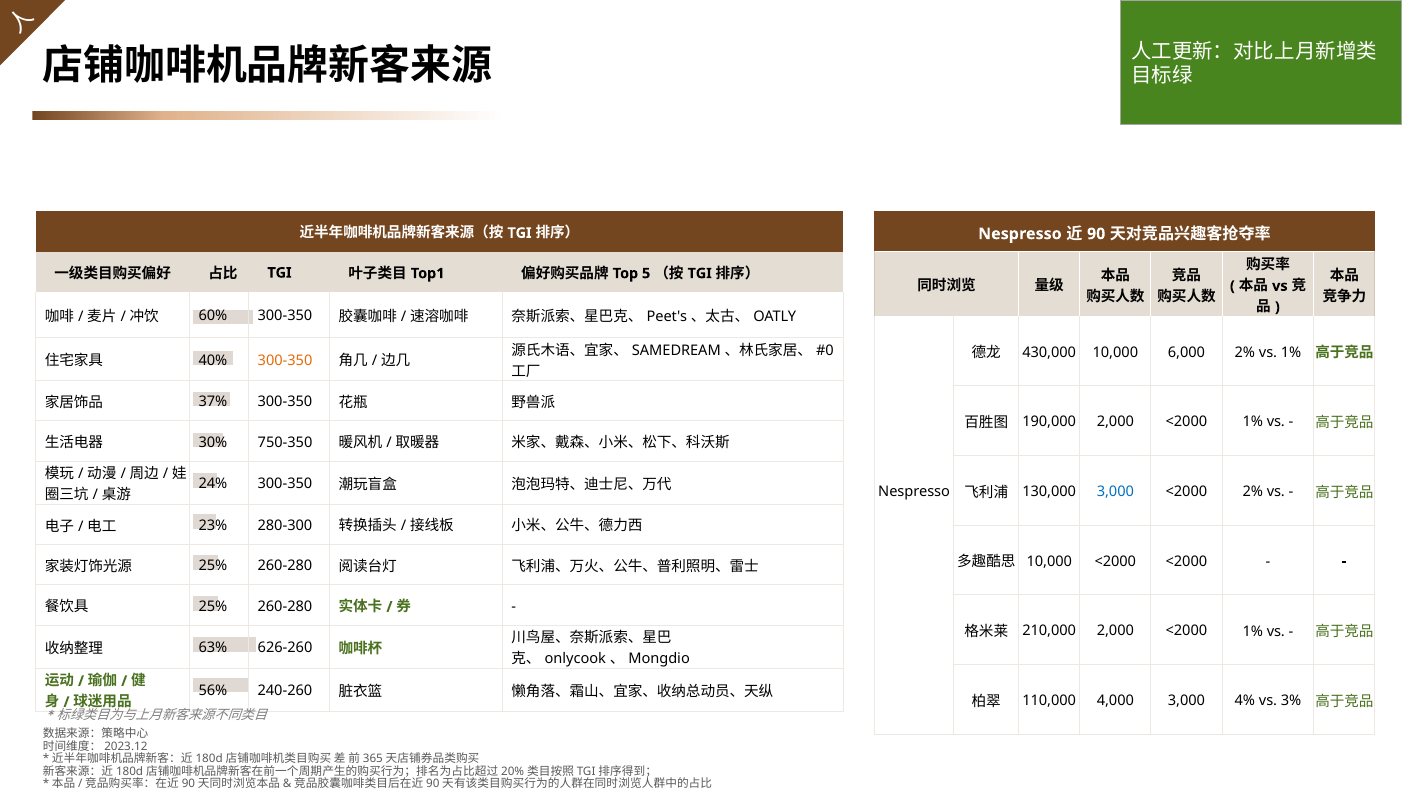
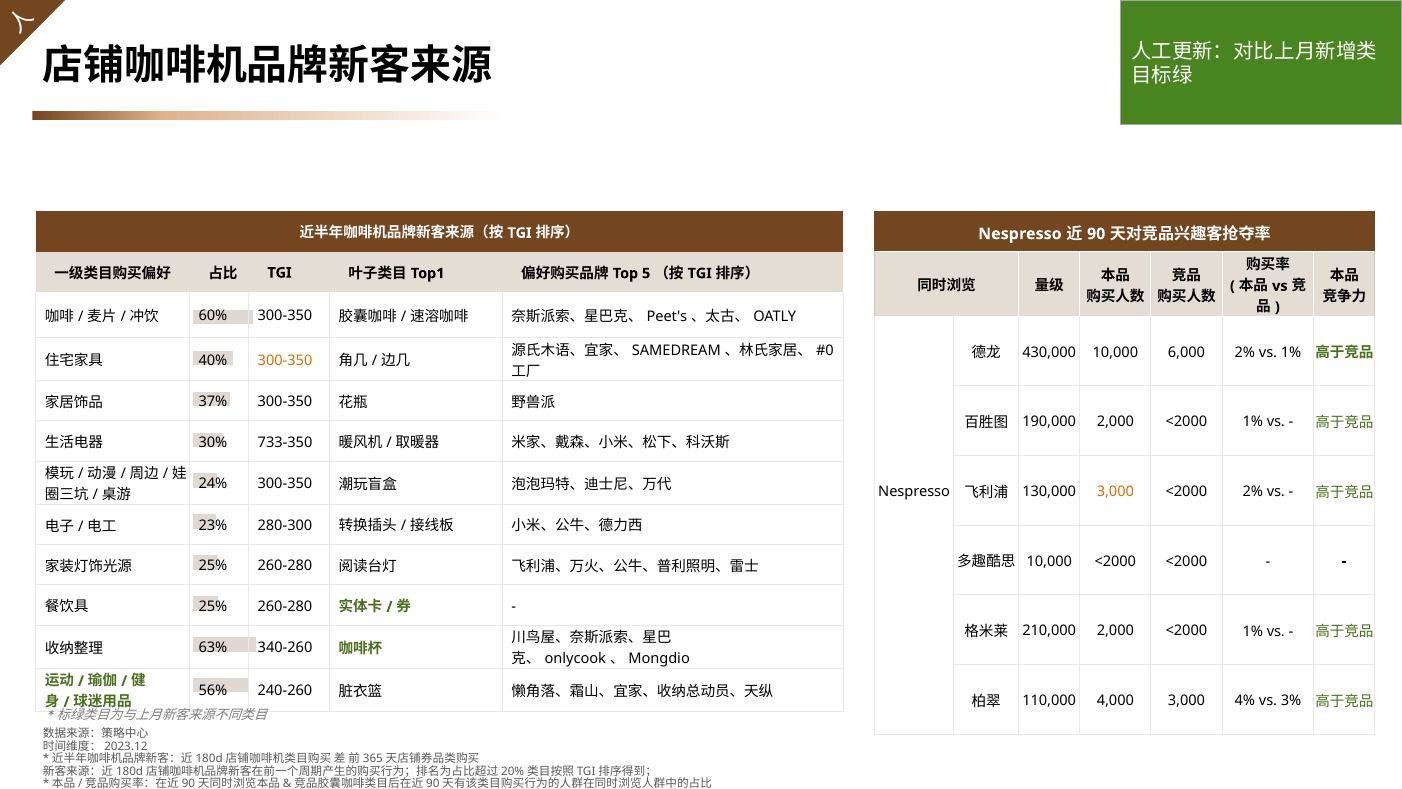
750-350: 750-350 -> 733-350 (285, 442)
3,000 colour: blue -> orange (1115, 491)
626-260: 626-260 -> 340-260 (285, 648)
